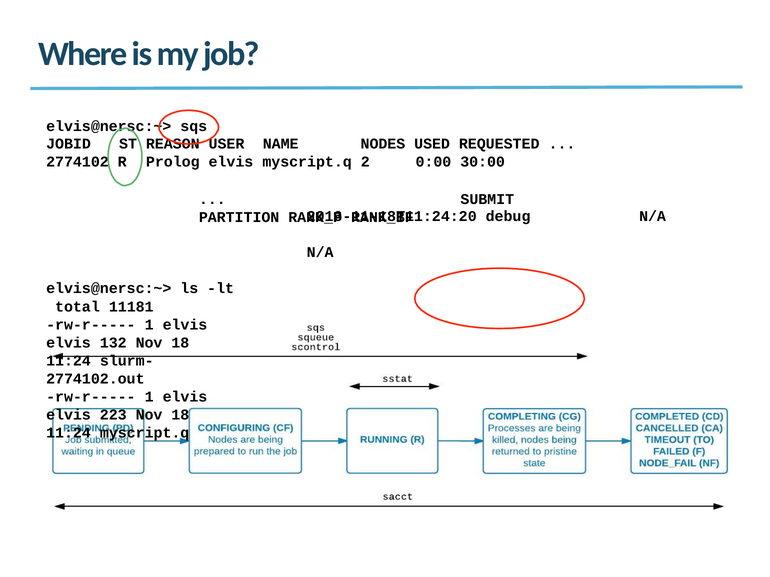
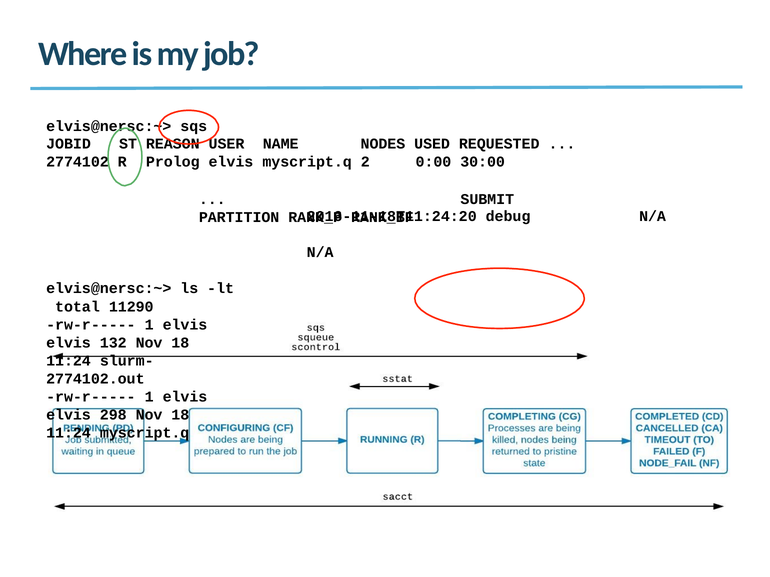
11181: 11181 -> 11290 (131, 307)
223: 223 -> 298 (113, 415)
